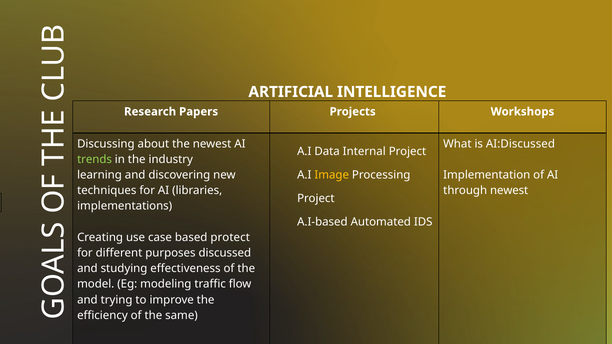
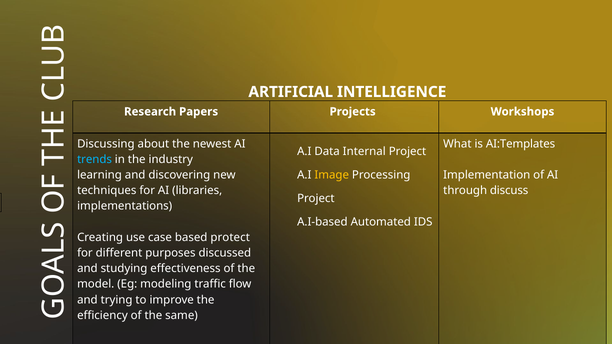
AI:Discussed: AI:Discussed -> AI:Templates (521, 144)
trends colour: light green -> light blue (95, 159)
through newest: newest -> discuss (509, 191)
